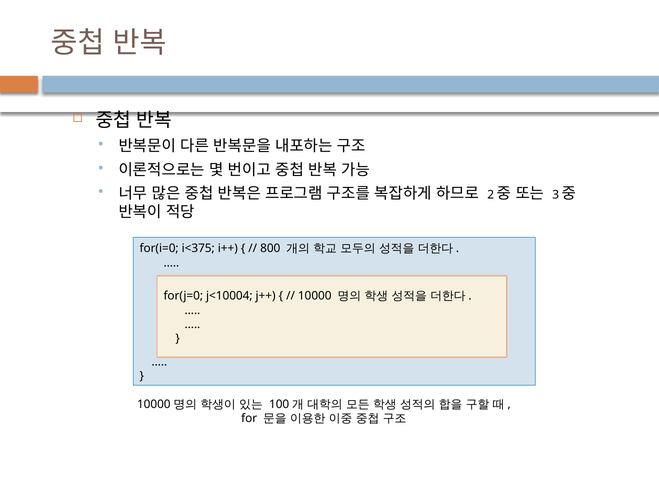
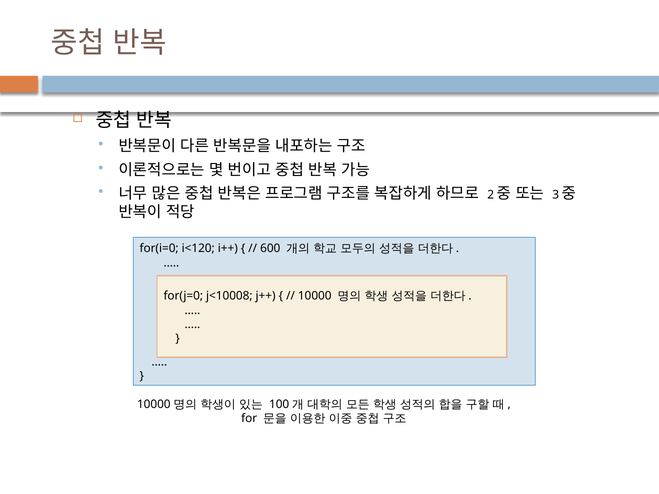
i<375: i<375 -> i<120 (198, 249)
800: 800 -> 600 (270, 249)
j<10004: j<10004 -> j<10008 (229, 296)
